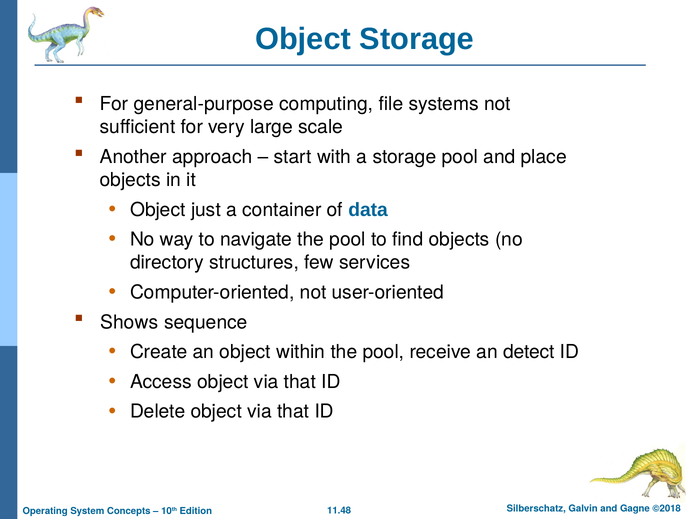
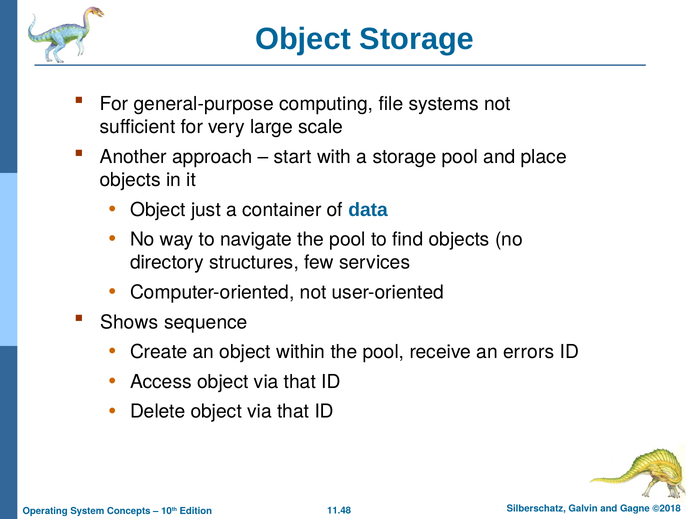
detect: detect -> errors (529, 352)
